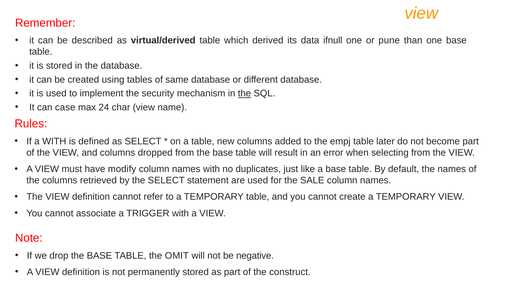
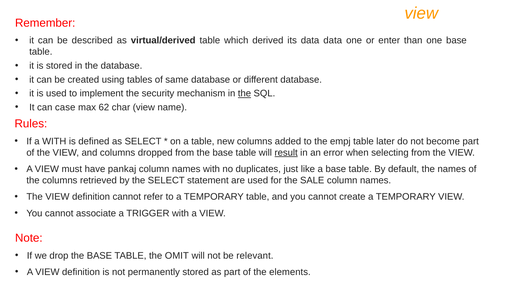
data ifnull: ifnull -> data (333, 40)
pune: pune -> enter (389, 40)
24: 24 -> 62 (104, 107)
result underline: none -> present (286, 153)
modify: modify -> pankaj (122, 169)
negative: negative -> relevant (255, 256)
construct: construct -> elements (290, 272)
